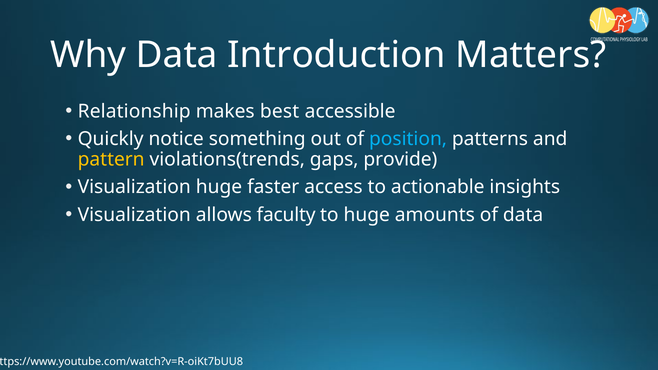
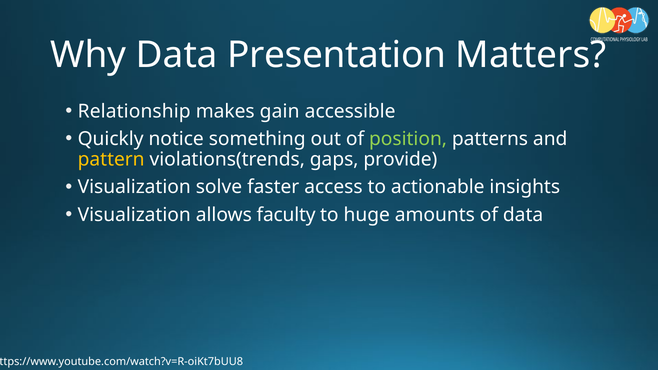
Introduction: Introduction -> Presentation (337, 55)
best: best -> gain (280, 111)
position colour: light blue -> light green (408, 139)
Visualization huge: huge -> solve (219, 187)
